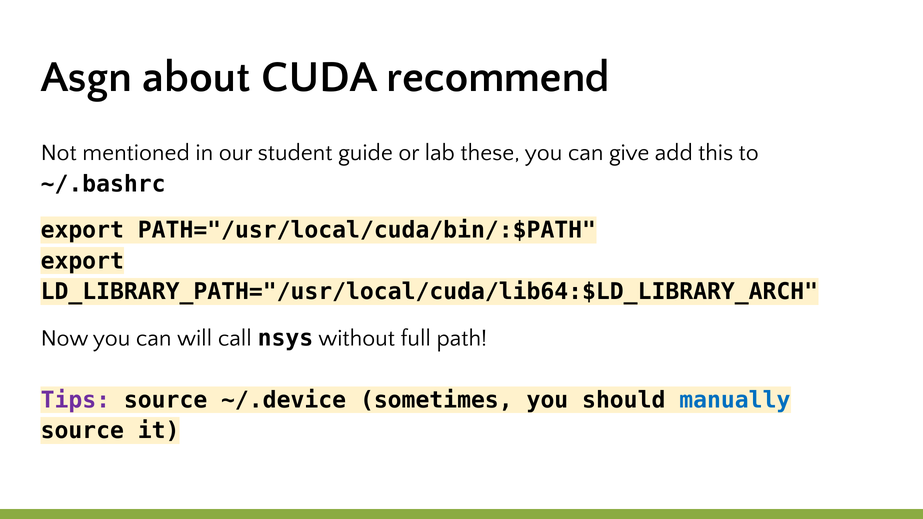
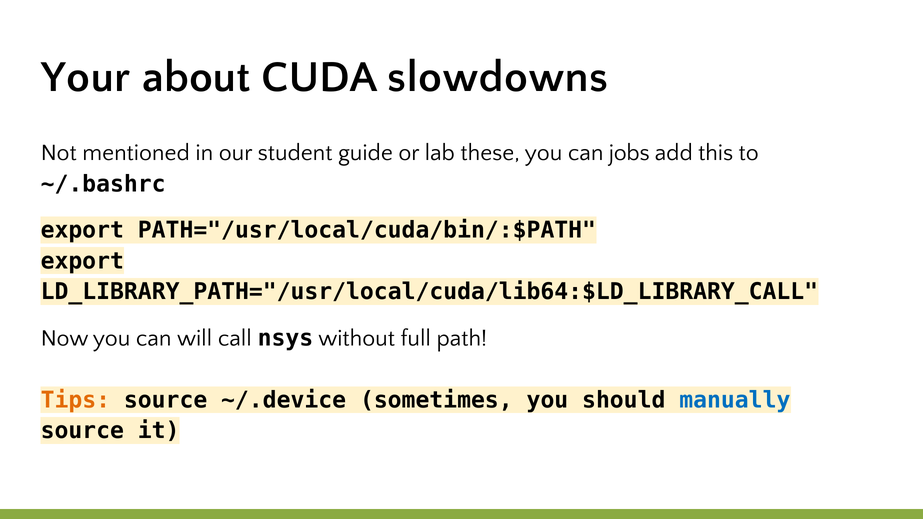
Asgn: Asgn -> Your (86, 77)
recommend: recommend -> slowdowns (498, 77)
give: give -> jobs (629, 153)
LD_LIBRARY_PATH="/usr/local/cuda/lib64:$LD_LIBRARY_ARCH: LD_LIBRARY_PATH="/usr/local/cuda/lib64:$LD_LIBRARY_ARCH -> LD_LIBRARY_PATH="/usr/local/cuda/lib64:$LD_LIBRARY_CALL (429, 292)
Tips colour: purple -> orange (75, 400)
